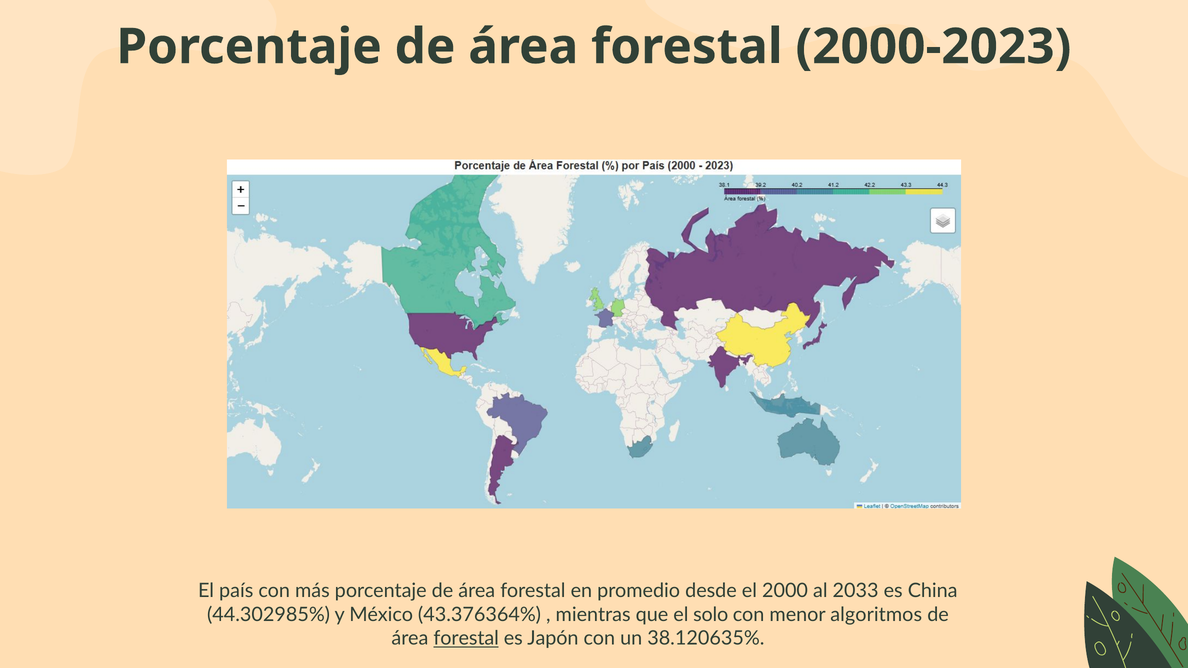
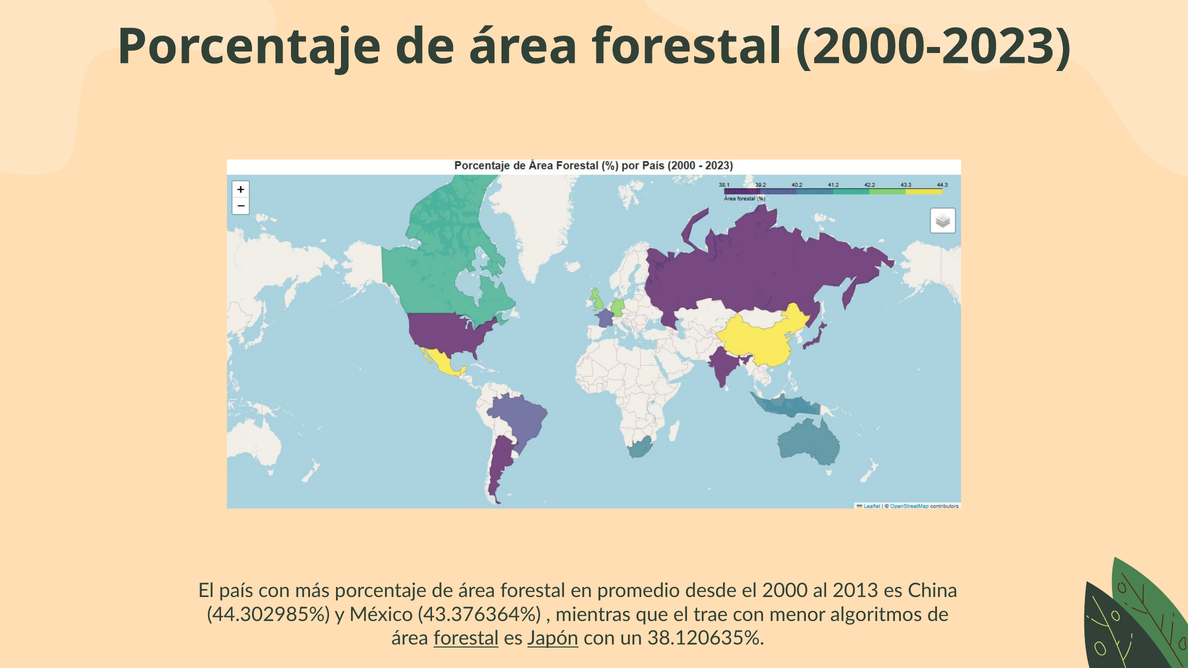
2033: 2033 -> 2013 (856, 591)
solo: solo -> trae (711, 615)
Japón underline: none -> present (553, 639)
